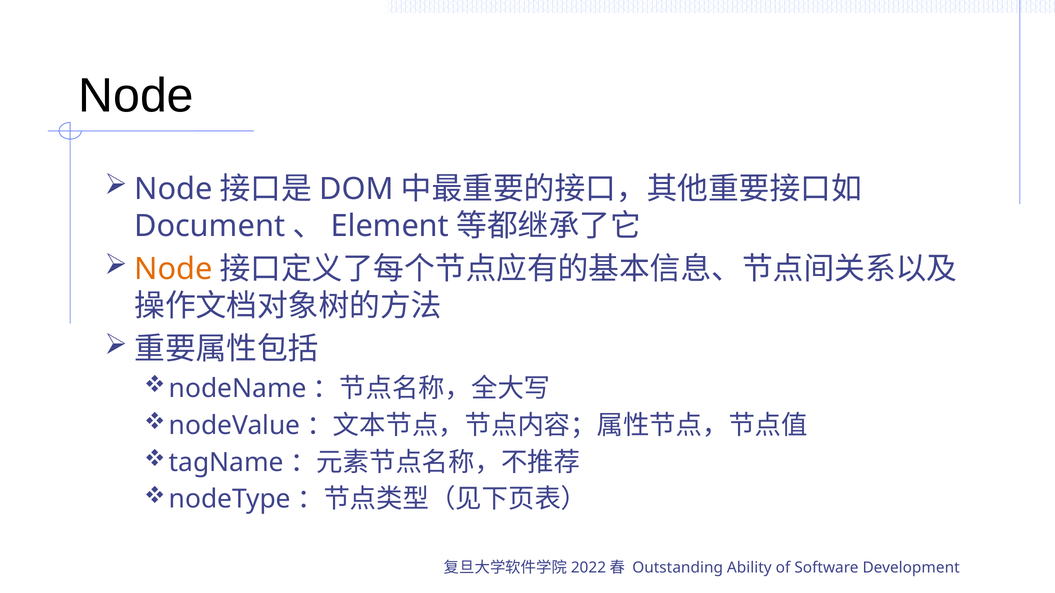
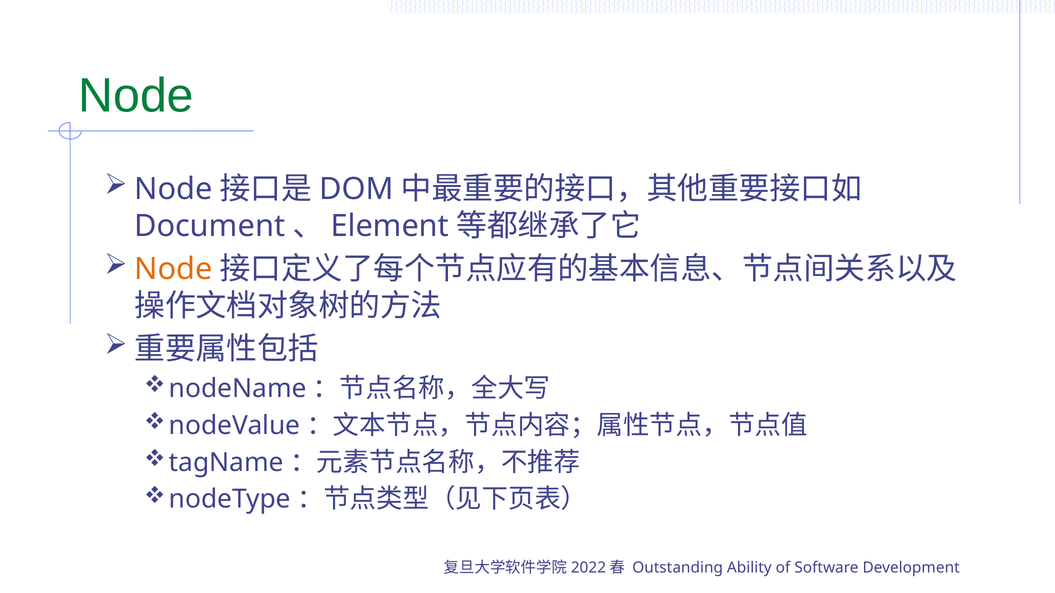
Node colour: black -> green (136, 96)
